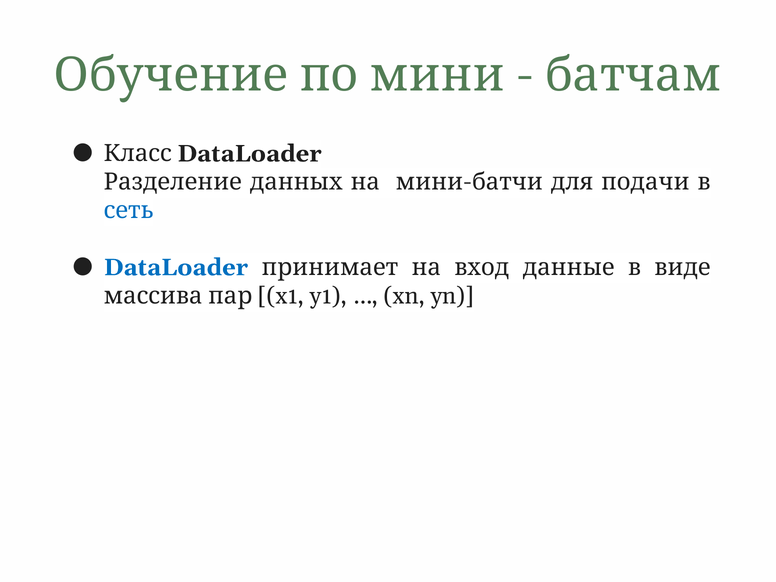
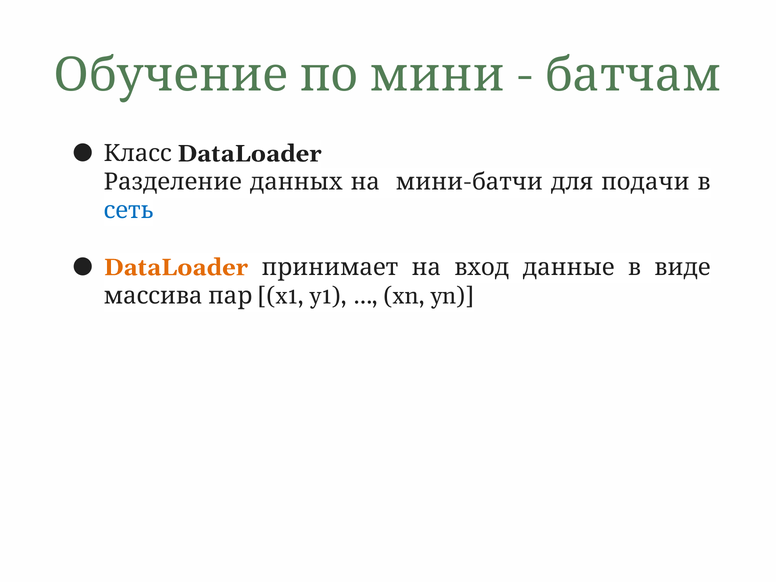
DataLoader colour: blue -> orange (176, 267)
